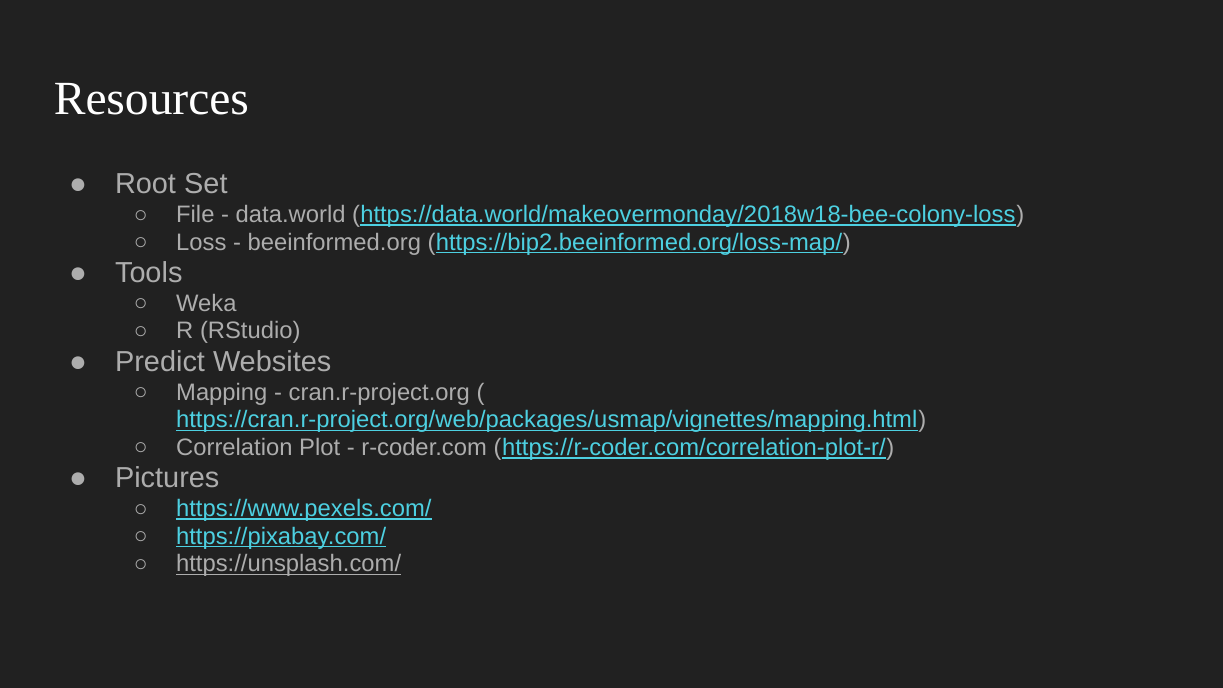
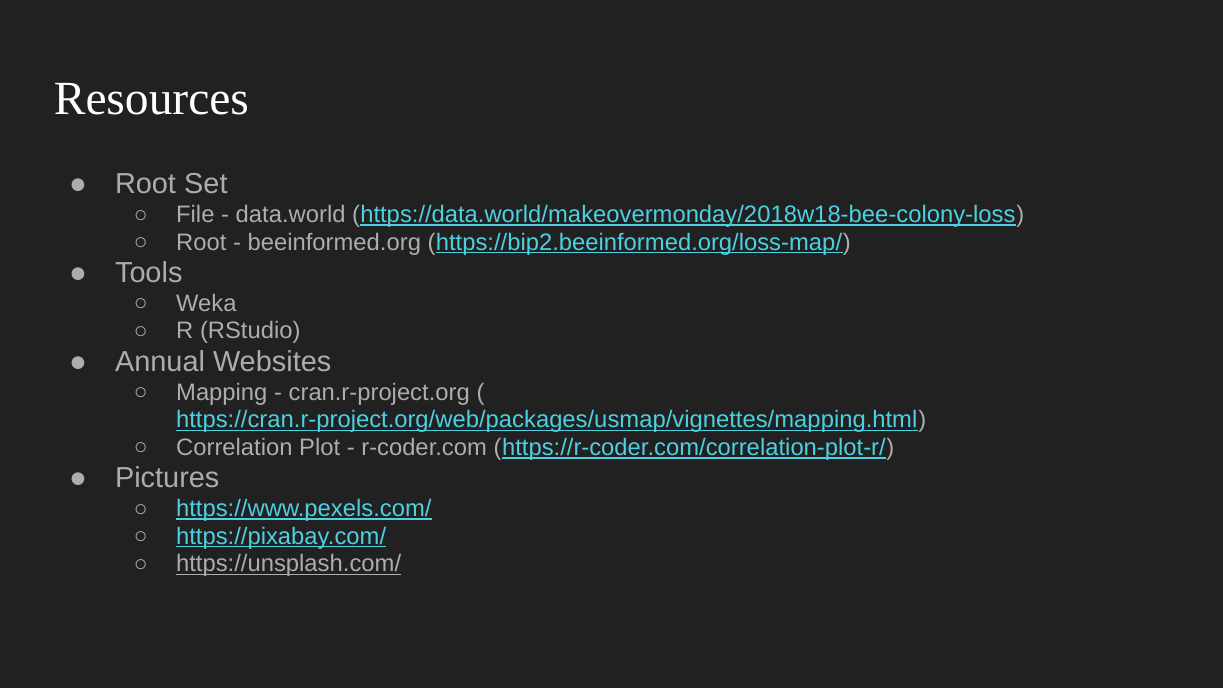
Loss: Loss -> Root (201, 242)
Predict: Predict -> Annual (160, 362)
